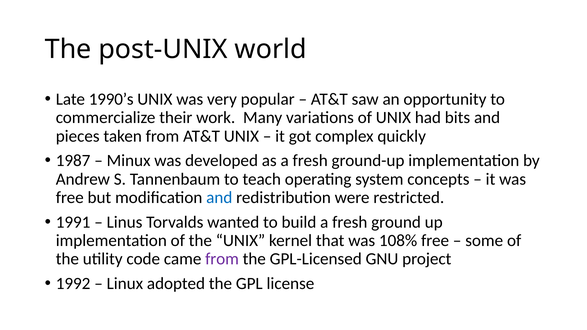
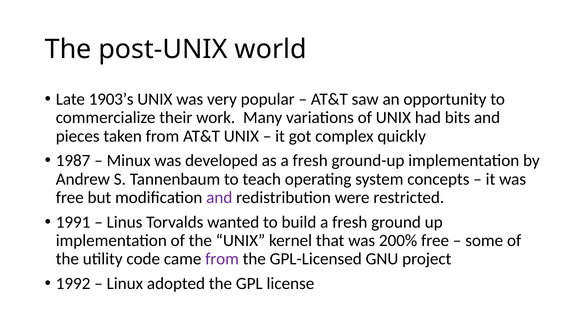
1990’s: 1990’s -> 1903’s (111, 99)
and colour: blue -> purple (219, 198)
108%: 108% -> 200% (398, 241)
